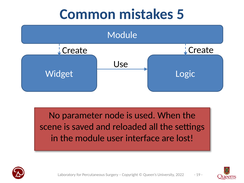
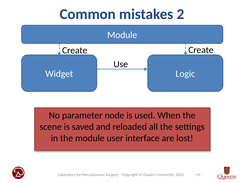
5: 5 -> 2 (180, 14)
